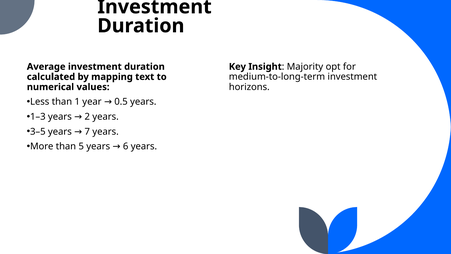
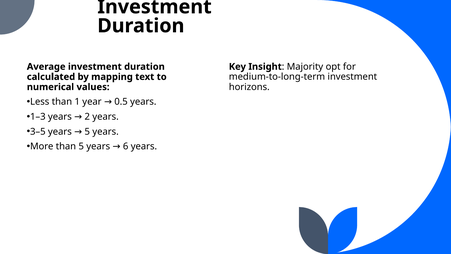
years 7: 7 -> 5 (87, 131)
